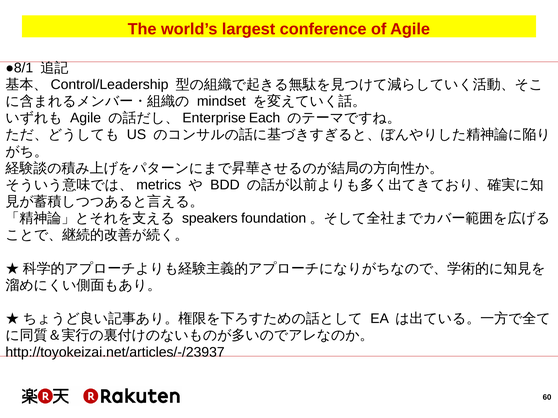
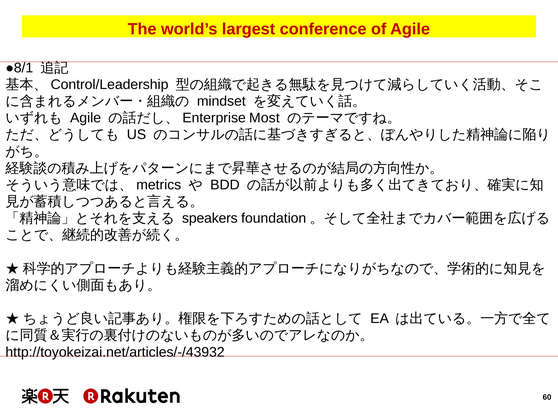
Each: Each -> Most (264, 118)
http://toyokeizai.net/articles/-/23937: http://toyokeizai.net/articles/-/23937 -> http://toyokeizai.net/articles/-/43932 (115, 352)
